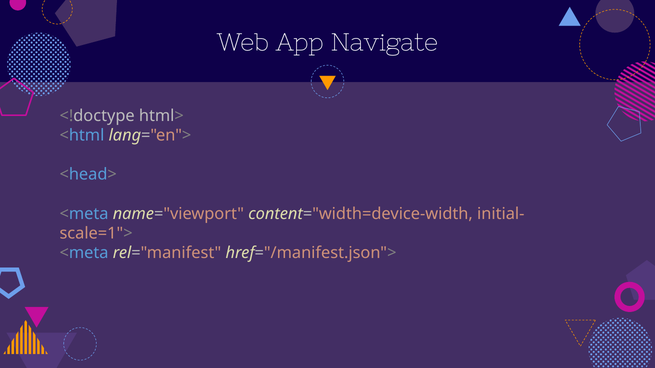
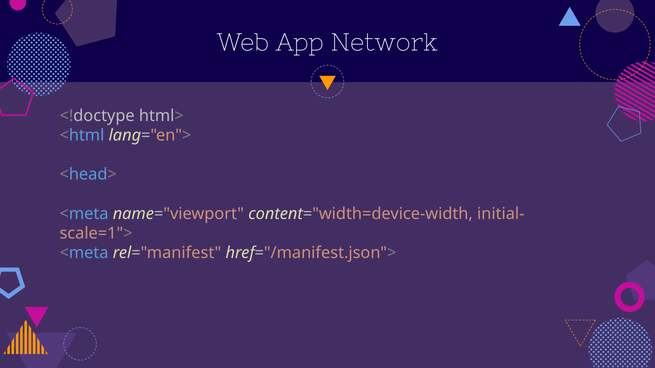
Navigate: Navigate -> Network (384, 43)
